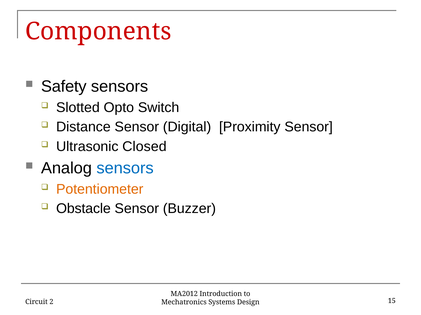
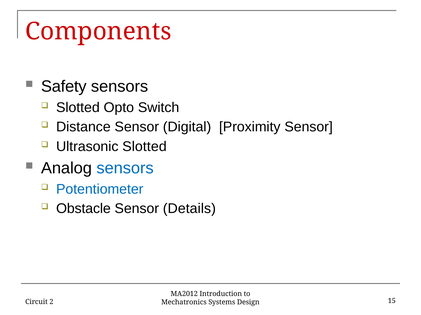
Ultrasonic Closed: Closed -> Slotted (144, 147)
Potentiometer colour: orange -> blue (100, 190)
Buzzer: Buzzer -> Details (189, 209)
